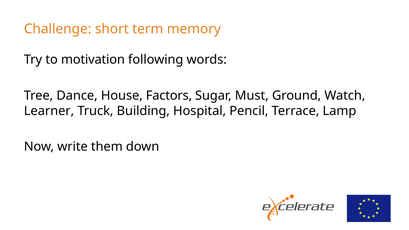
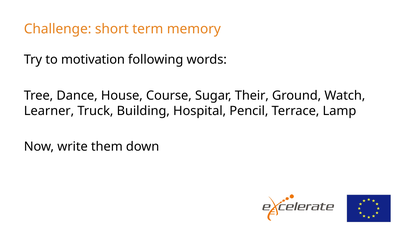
Factors: Factors -> Course (169, 96)
Must: Must -> Their (252, 96)
